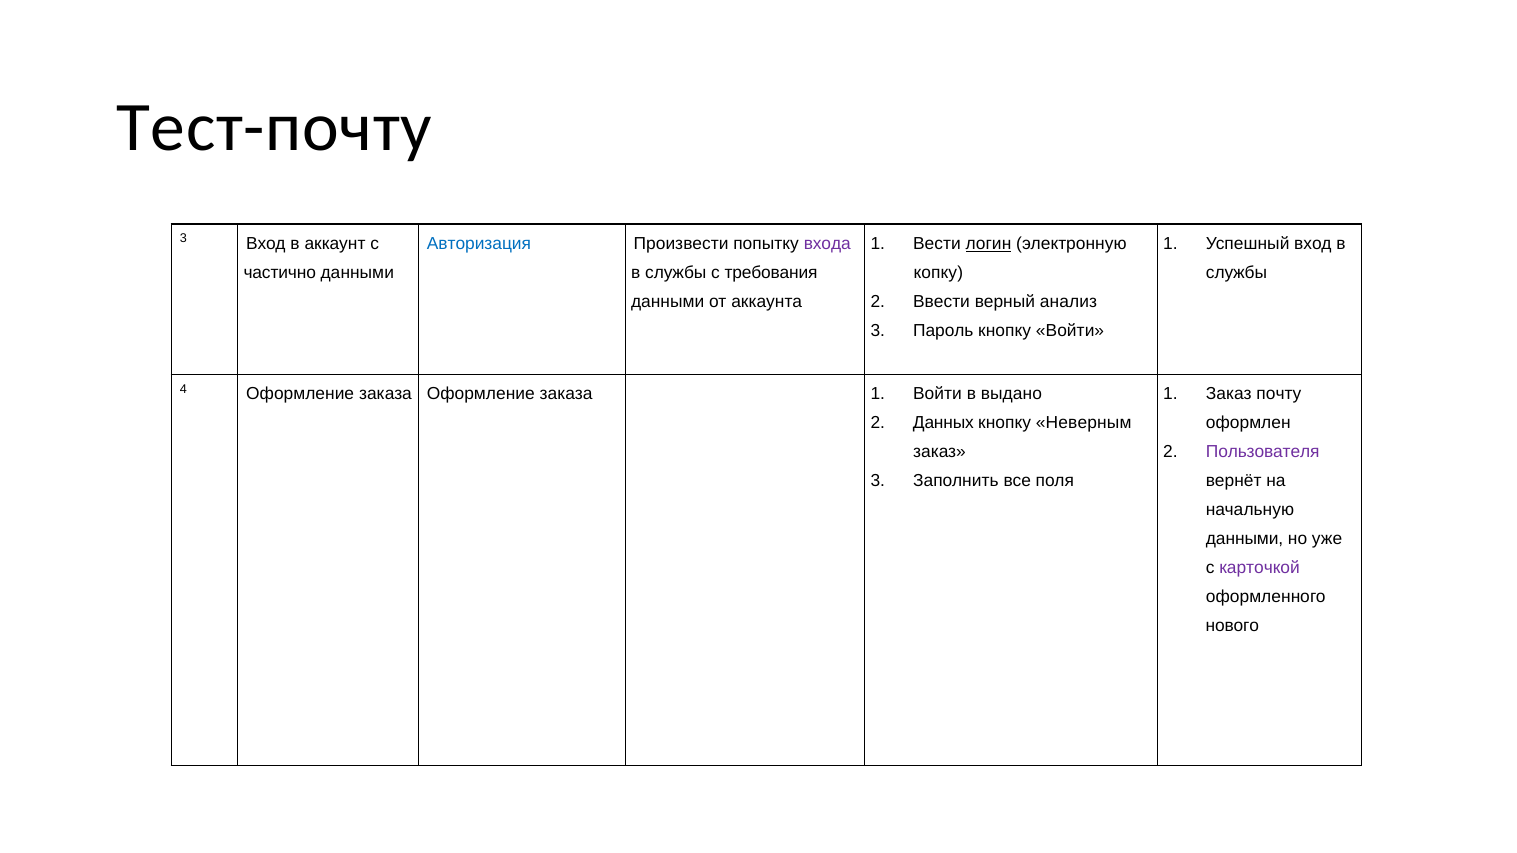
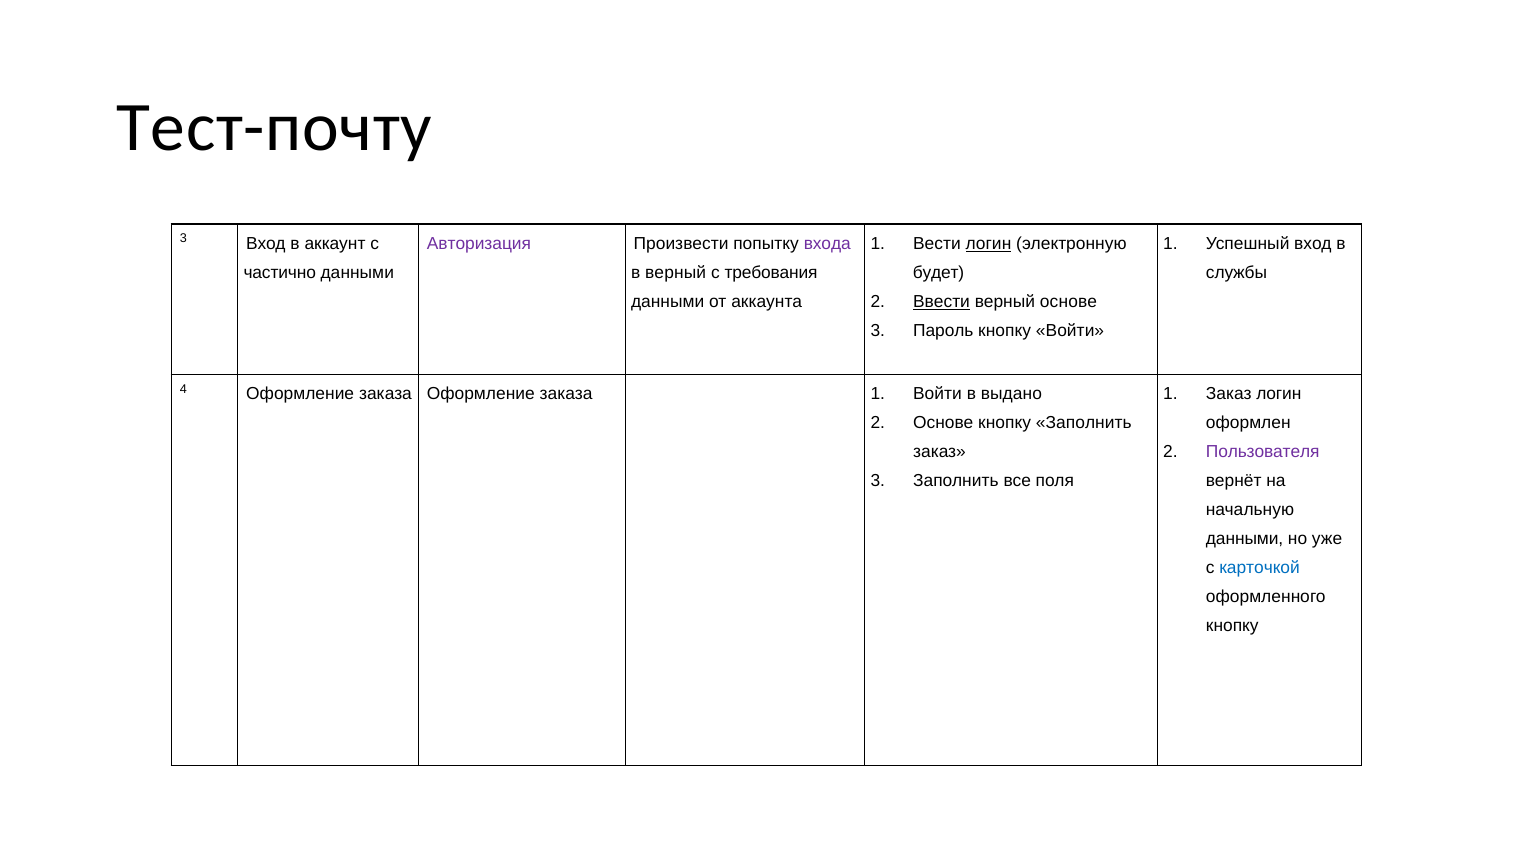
Авторизация colour: blue -> purple (479, 244)
службы: службы -> верный (676, 273)
копку: копку -> будет (939, 273)
Ввести underline: none -> present (942, 302)
верный анализ: анализ -> основе (1068, 302)
Заказ почту: почту -> логин (1279, 394)
Данных: Данных -> Основе (943, 423)
кнопку Неверным: Неверным -> Заполнить (1084, 423)
карточкой colour: purple -> blue (1260, 568)
нового: нового -> кнопку (1232, 626)
